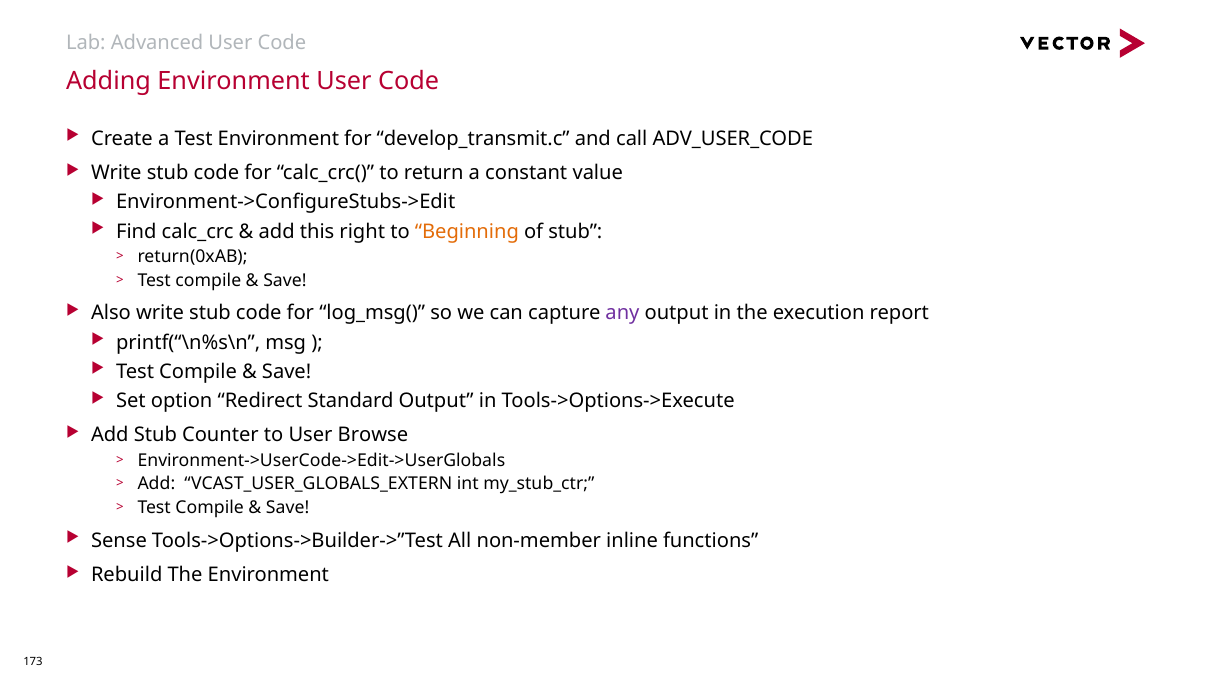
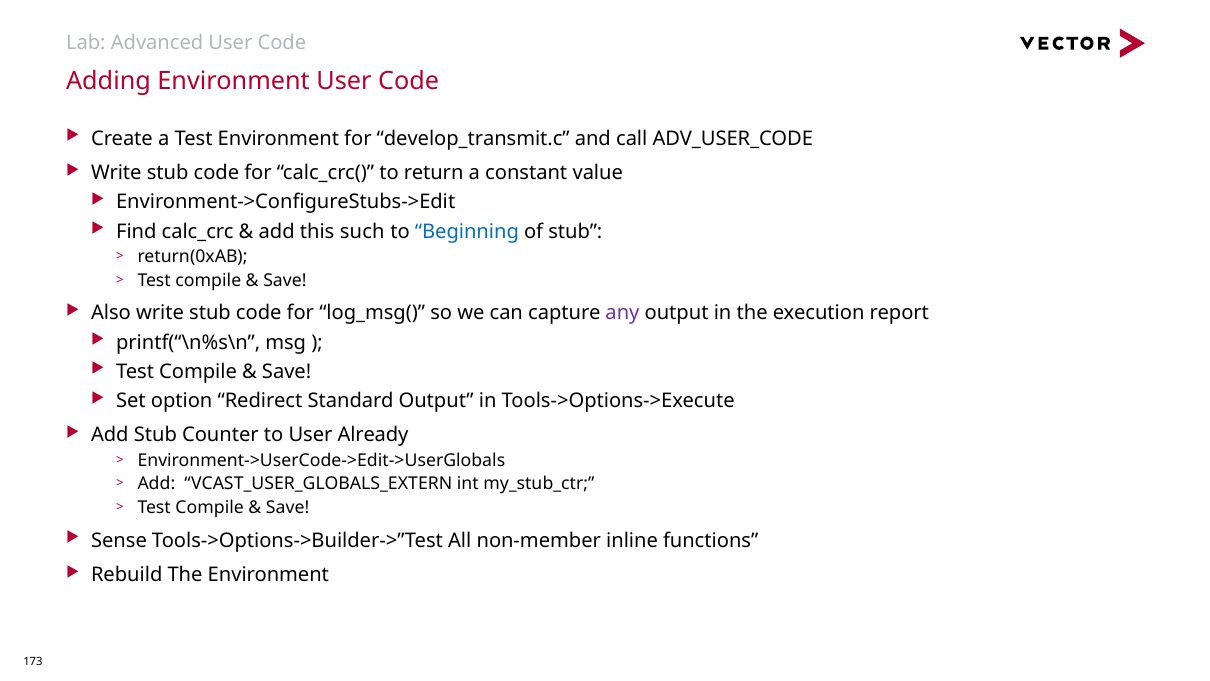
right: right -> such (362, 231)
Beginning colour: orange -> blue (467, 231)
Browse: Browse -> Already (373, 435)
